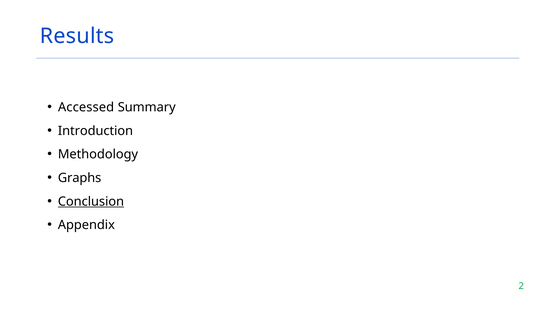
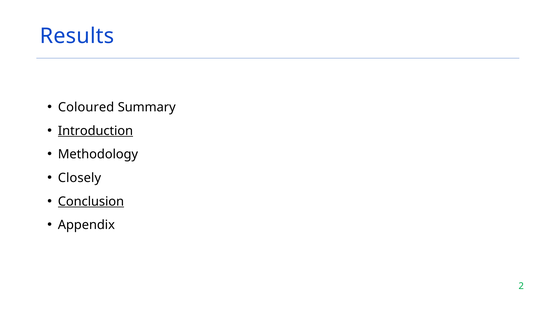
Accessed: Accessed -> Coloured (86, 107)
Introduction underline: none -> present (95, 131)
Graphs: Graphs -> Closely (79, 178)
